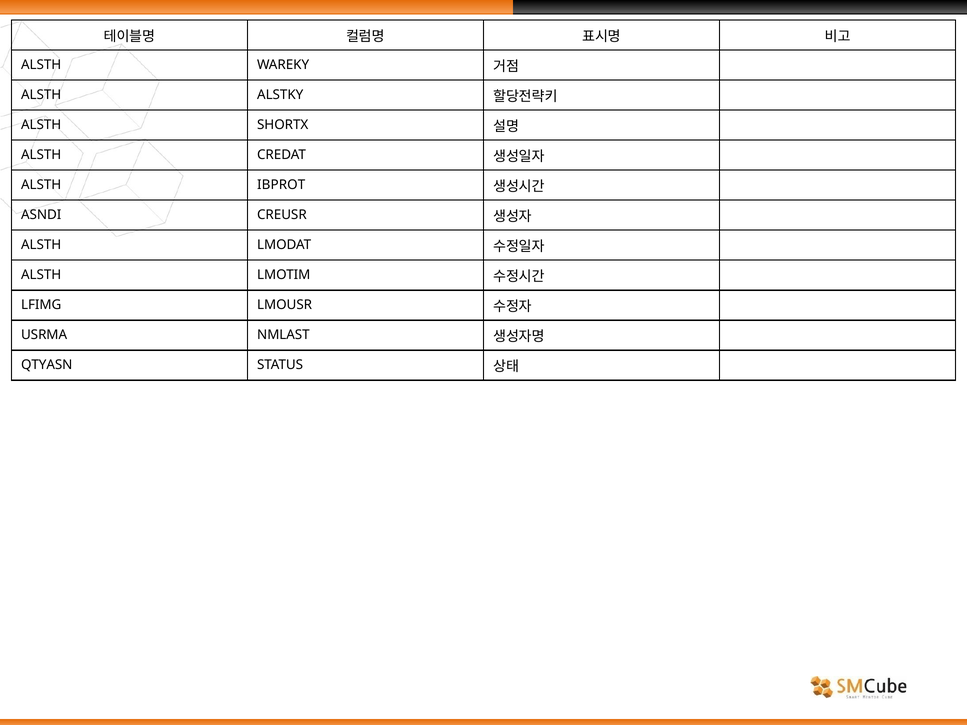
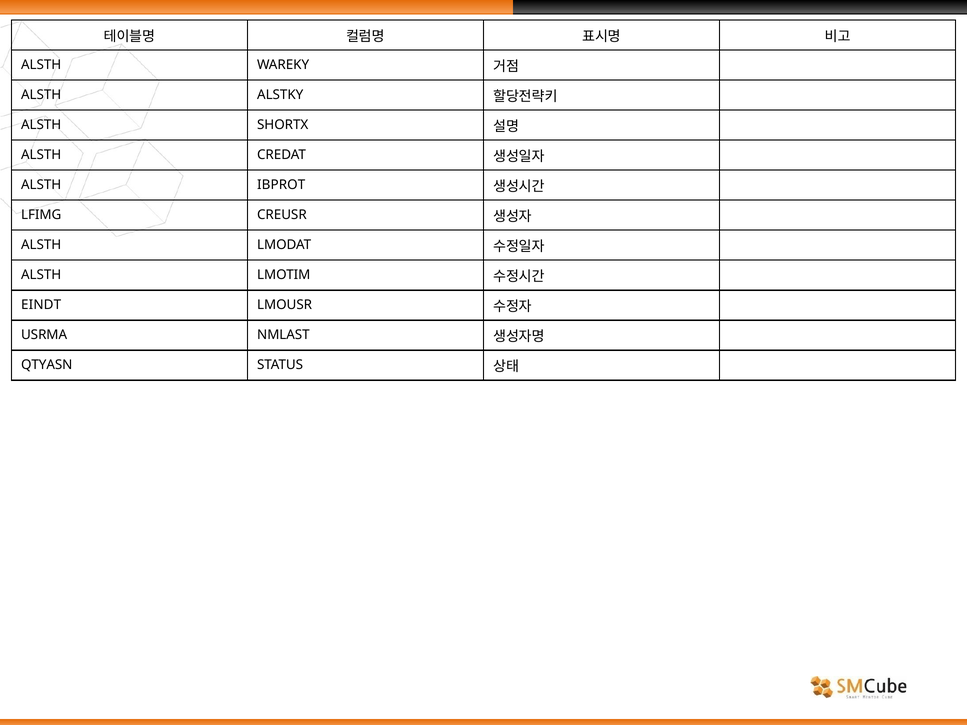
ASNDI: ASNDI -> LFIMG (41, 215)
LFIMG: LFIMG -> EINDT (41, 305)
